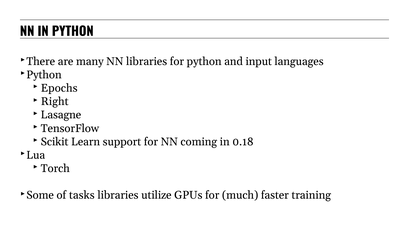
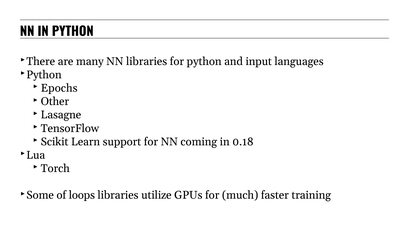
Right: Right -> Other (55, 102)
tasks: tasks -> loops (82, 196)
